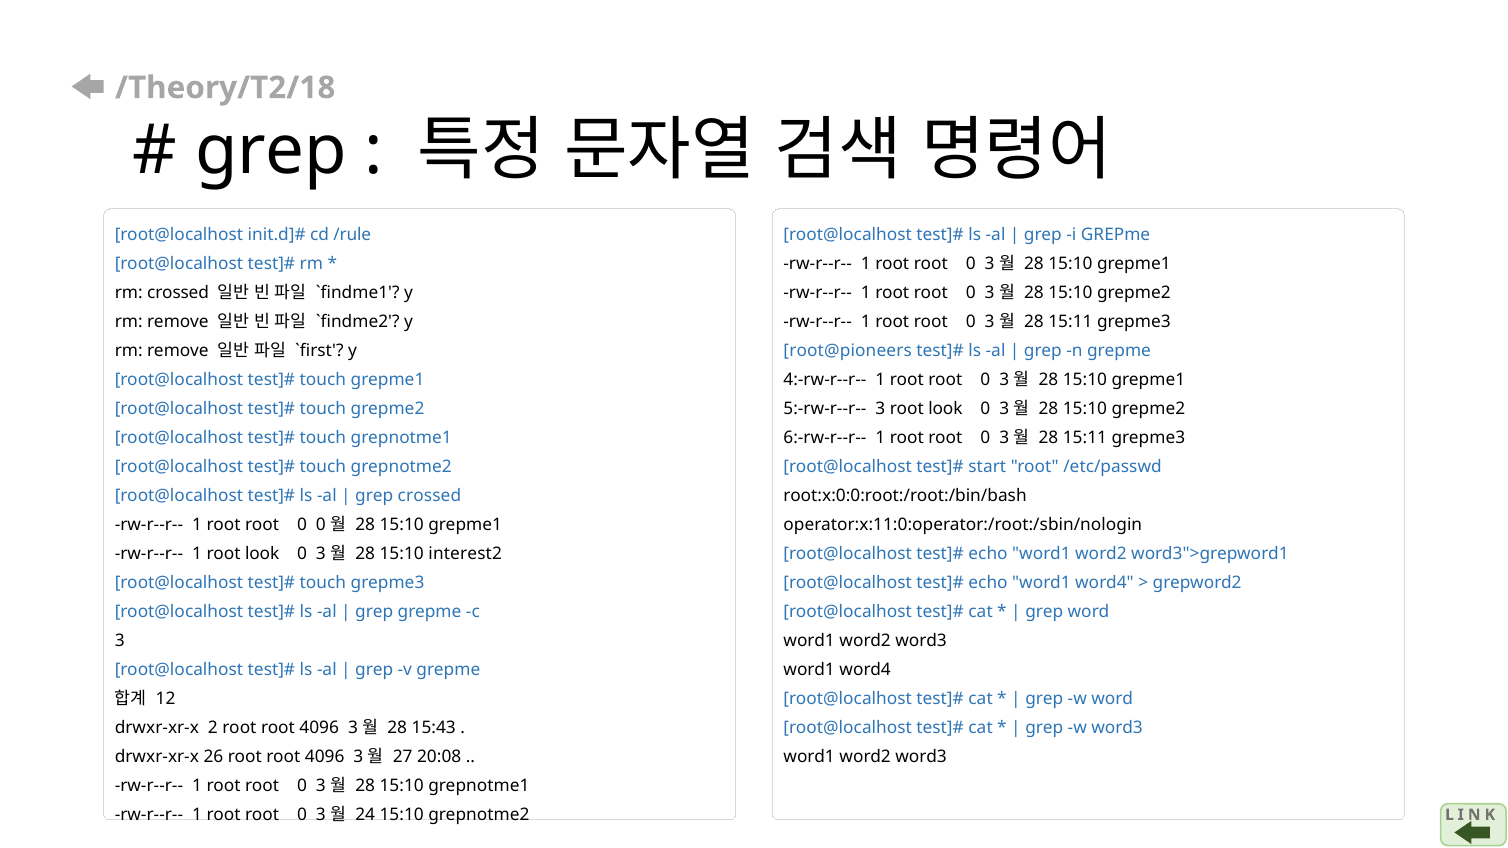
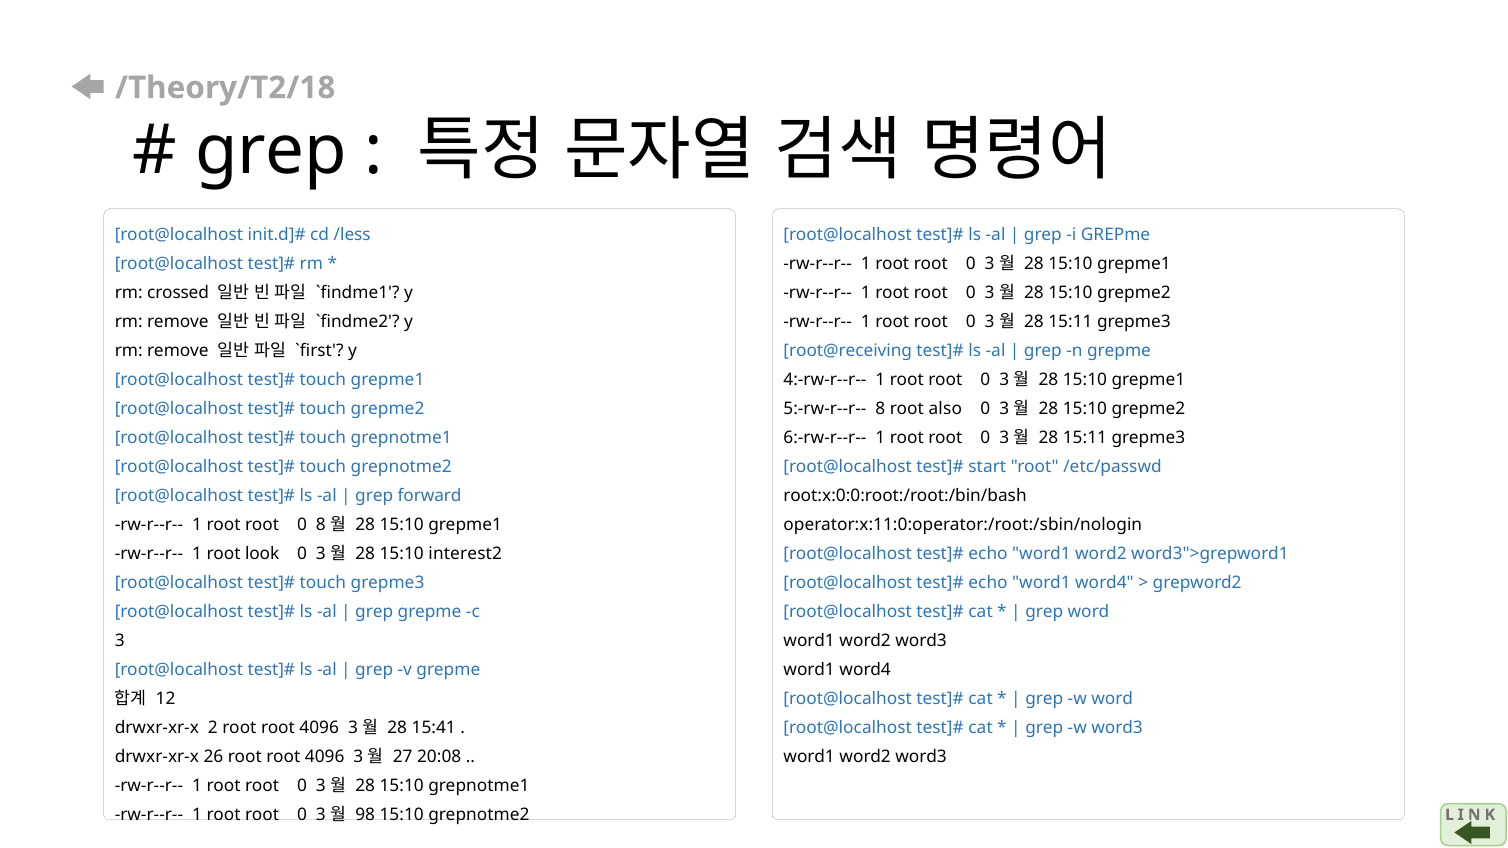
/rule: /rule -> /less (352, 234)
root@pioneers: root@pioneers -> root@receiving (848, 351)
5:-rw-r--r-- 3: 3 -> 8 (880, 409)
look: look -> also (945, 409)
grep crossed: crossed -> forward (430, 496)
0 0: 0 -> 8 (321, 525)
15:43: 15:43 -> 15:41 (434, 728)
24: 24 -> 98 (365, 815)
